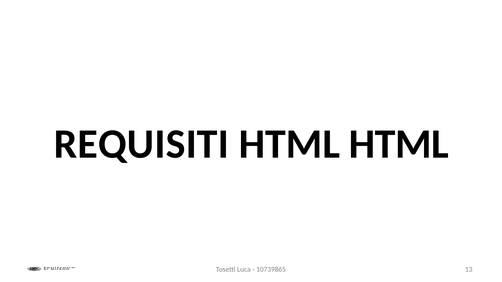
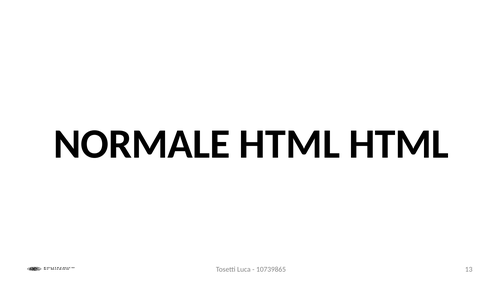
REQUISITI: REQUISITI -> NORMALE (142, 144)
